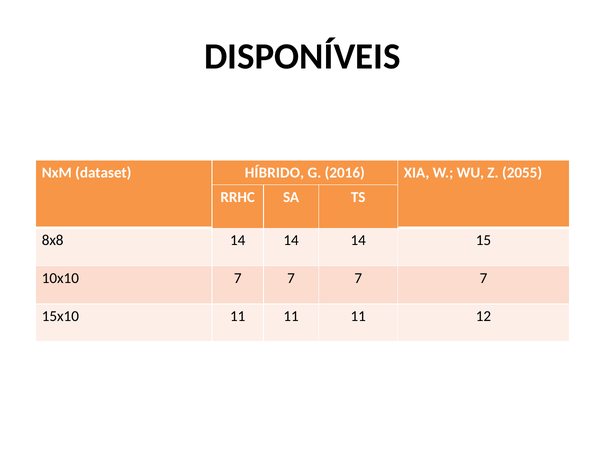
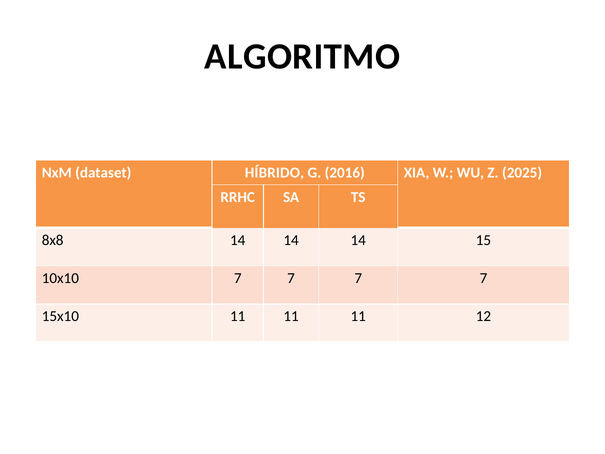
DISPONÍVEIS: DISPONÍVEIS -> ALGORITMO (302, 56)
2055: 2055 -> 2025 (522, 173)
